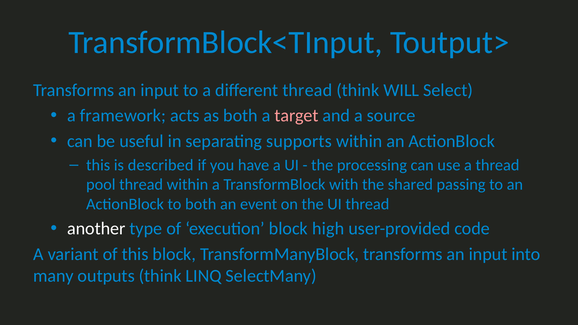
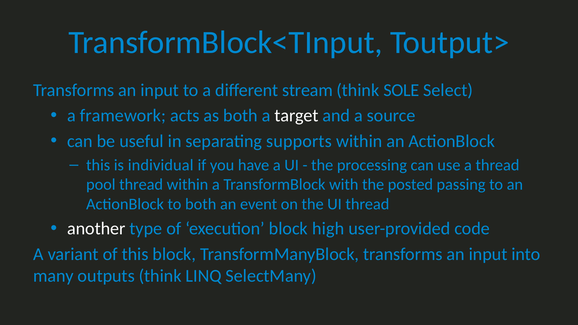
different thread: thread -> stream (308, 90)
WILL: WILL -> SOLE (401, 90)
target colour: pink -> white (297, 116)
described: described -> individual (161, 165)
shared: shared -> posted (410, 185)
